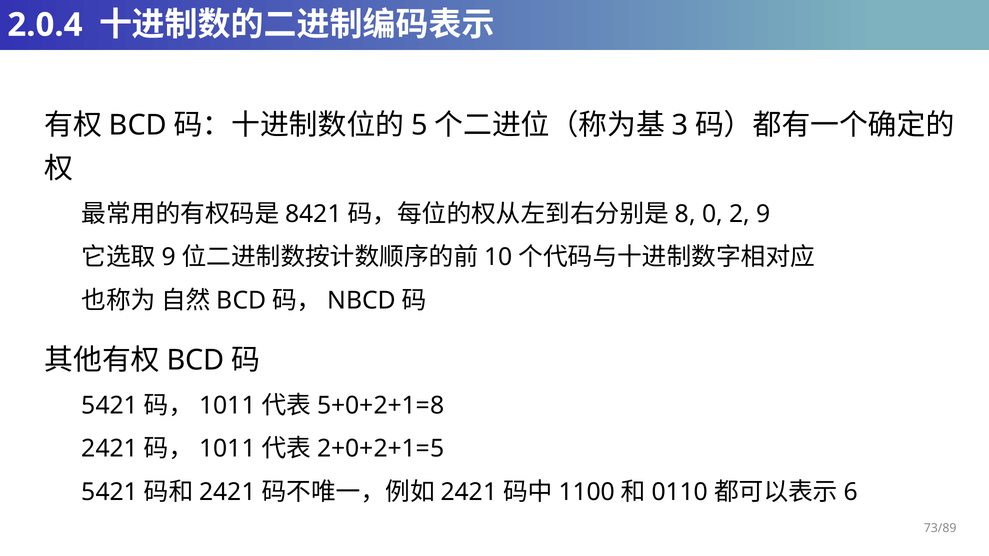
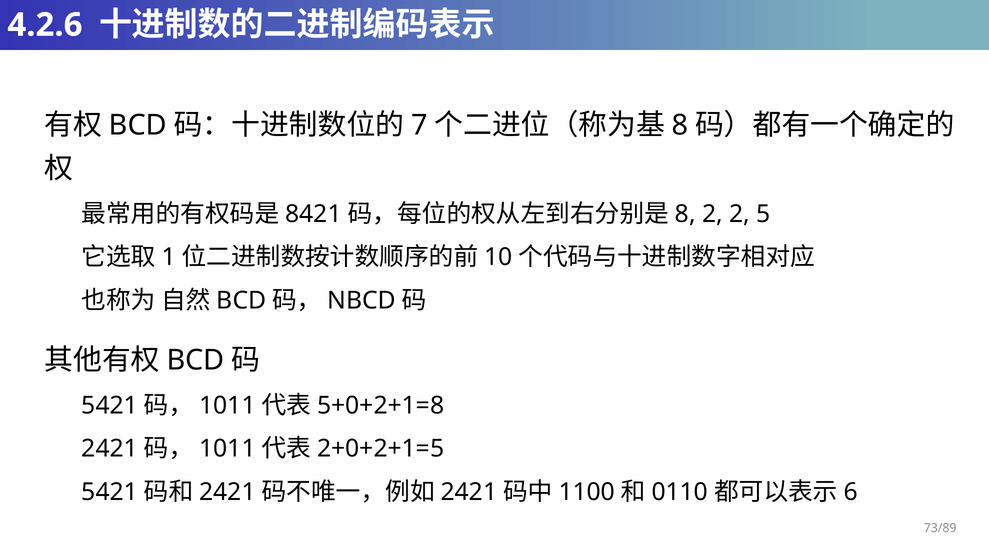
2.0.4: 2.0.4 -> 4.2.6 (45, 25)
5: 5 -> 7 (419, 125)
3: 3 -> 8 (680, 125)
0: 0 -> 2 (713, 214)
2 9: 9 -> 5 (764, 214)
9: 9 -> 1 (169, 257)
